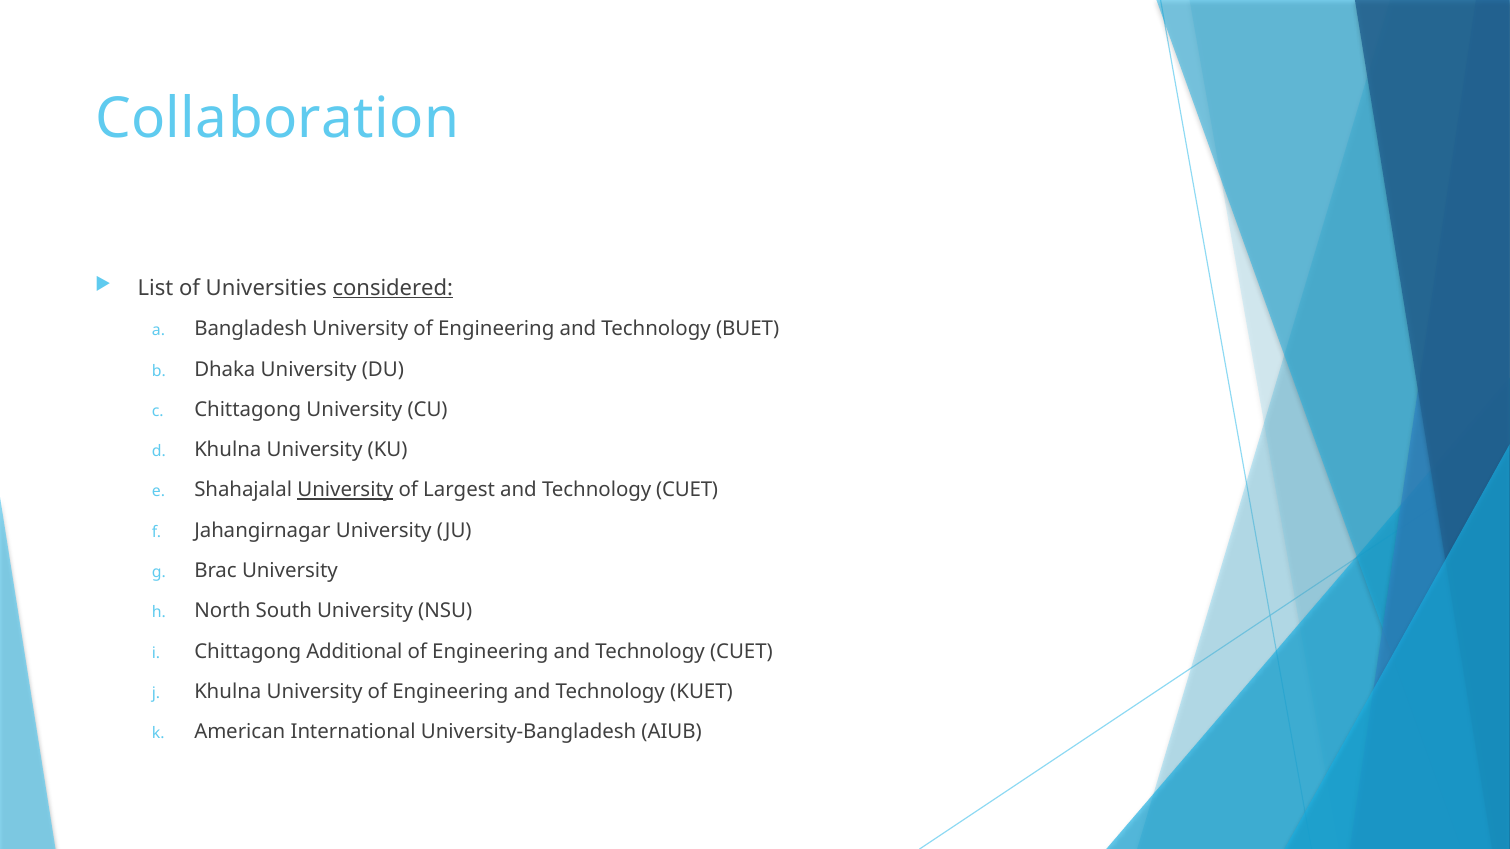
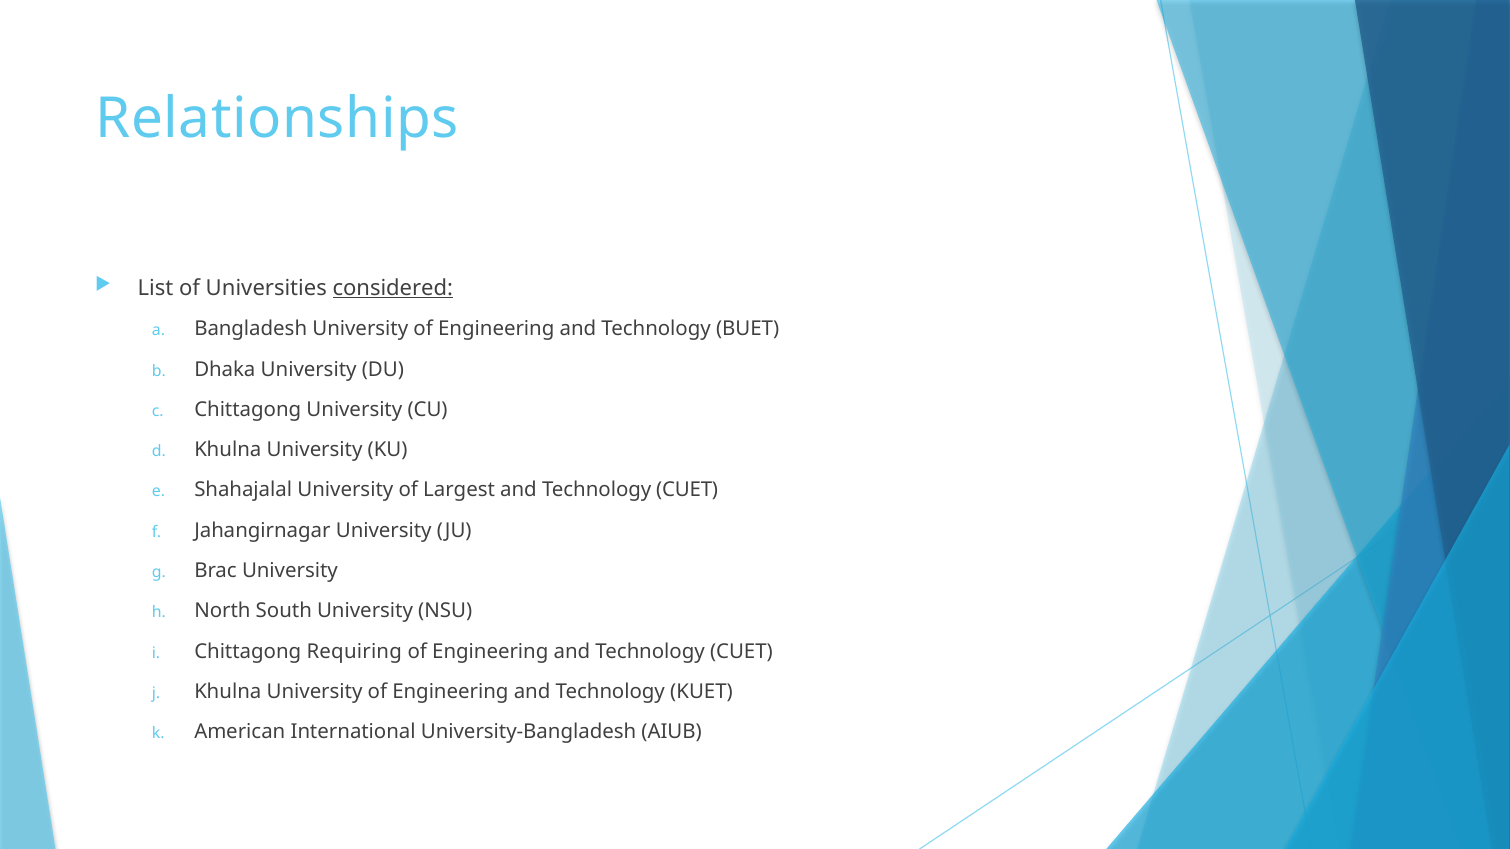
Collaboration: Collaboration -> Relationships (277, 119)
University underline: present -> none (345, 490)
Additional: Additional -> Requiring (354, 652)
